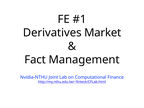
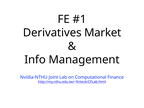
Fact: Fact -> Info (35, 60)
